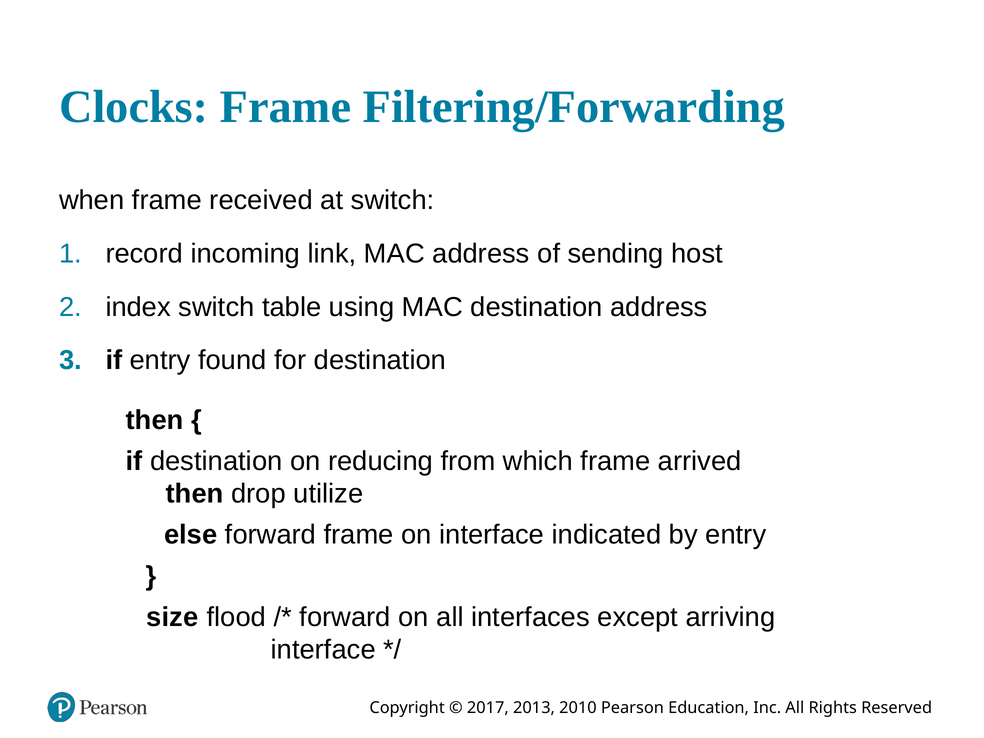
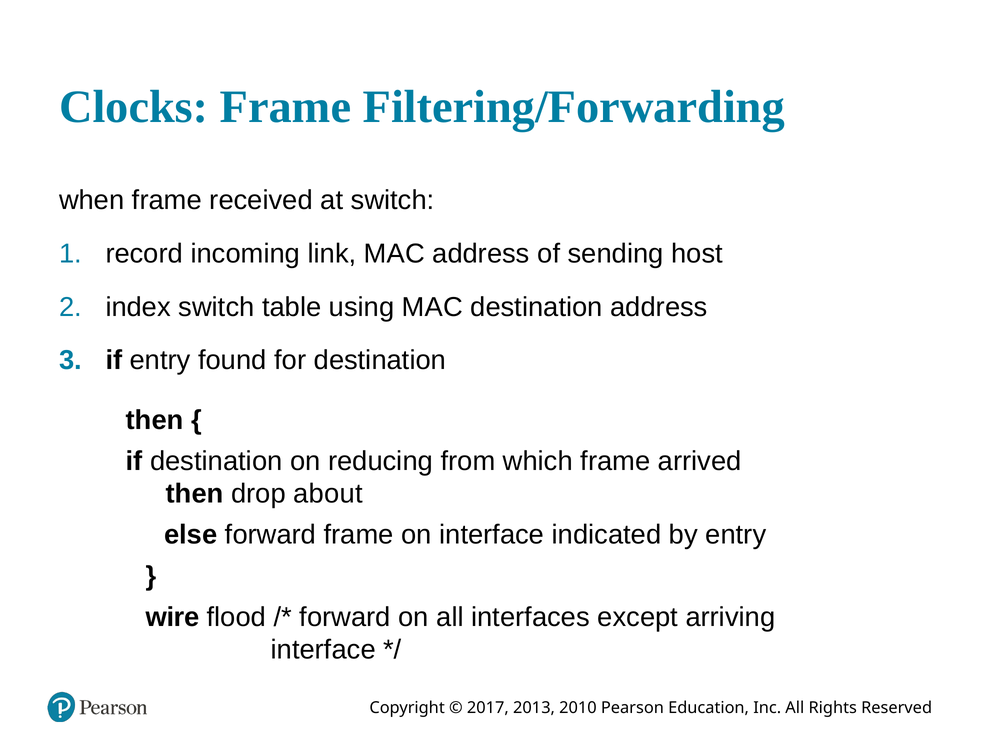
utilize: utilize -> about (328, 494)
size: size -> wire (173, 617)
